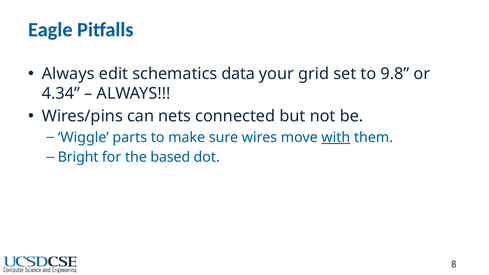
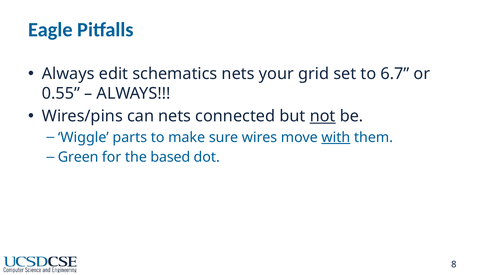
schematics data: data -> nets (238, 74)
9.8: 9.8 -> 6.7 (395, 74)
4.34: 4.34 -> 0.55 (61, 93)
not underline: none -> present (323, 116)
Bright: Bright -> Green (78, 157)
